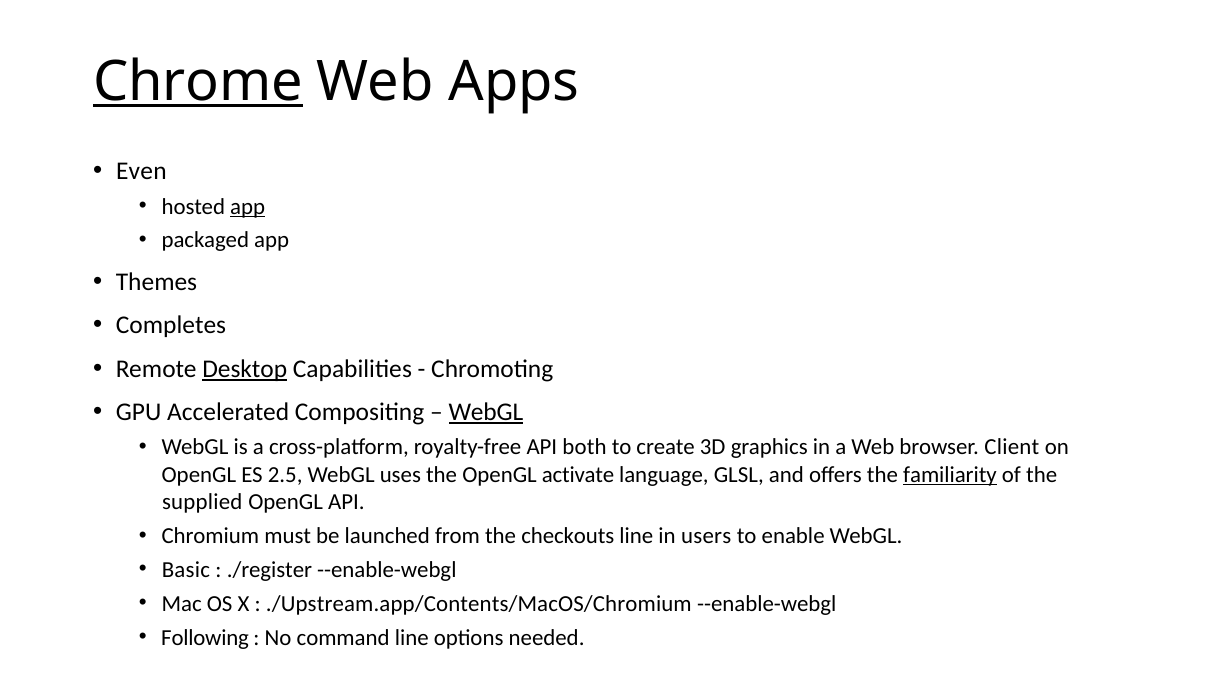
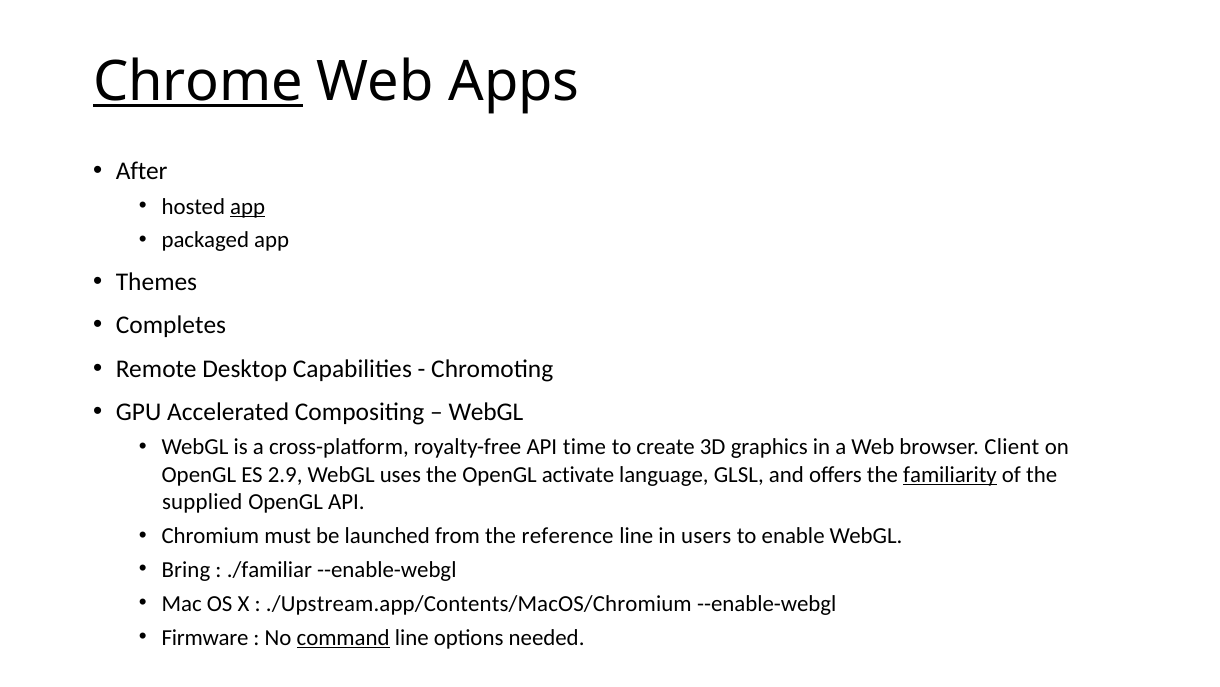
Even: Even -> After (142, 171)
Desktop underline: present -> none (245, 368)
WebGL underline: present -> none (486, 412)
both: both -> time (584, 447)
2.5: 2.5 -> 2.9 (285, 474)
checkouts: checkouts -> reference (568, 536)
Basic: Basic -> Bring (186, 569)
./register: ./register -> ./familiar (269, 569)
Following: Following -> Firmware (205, 637)
command underline: none -> present (343, 637)
